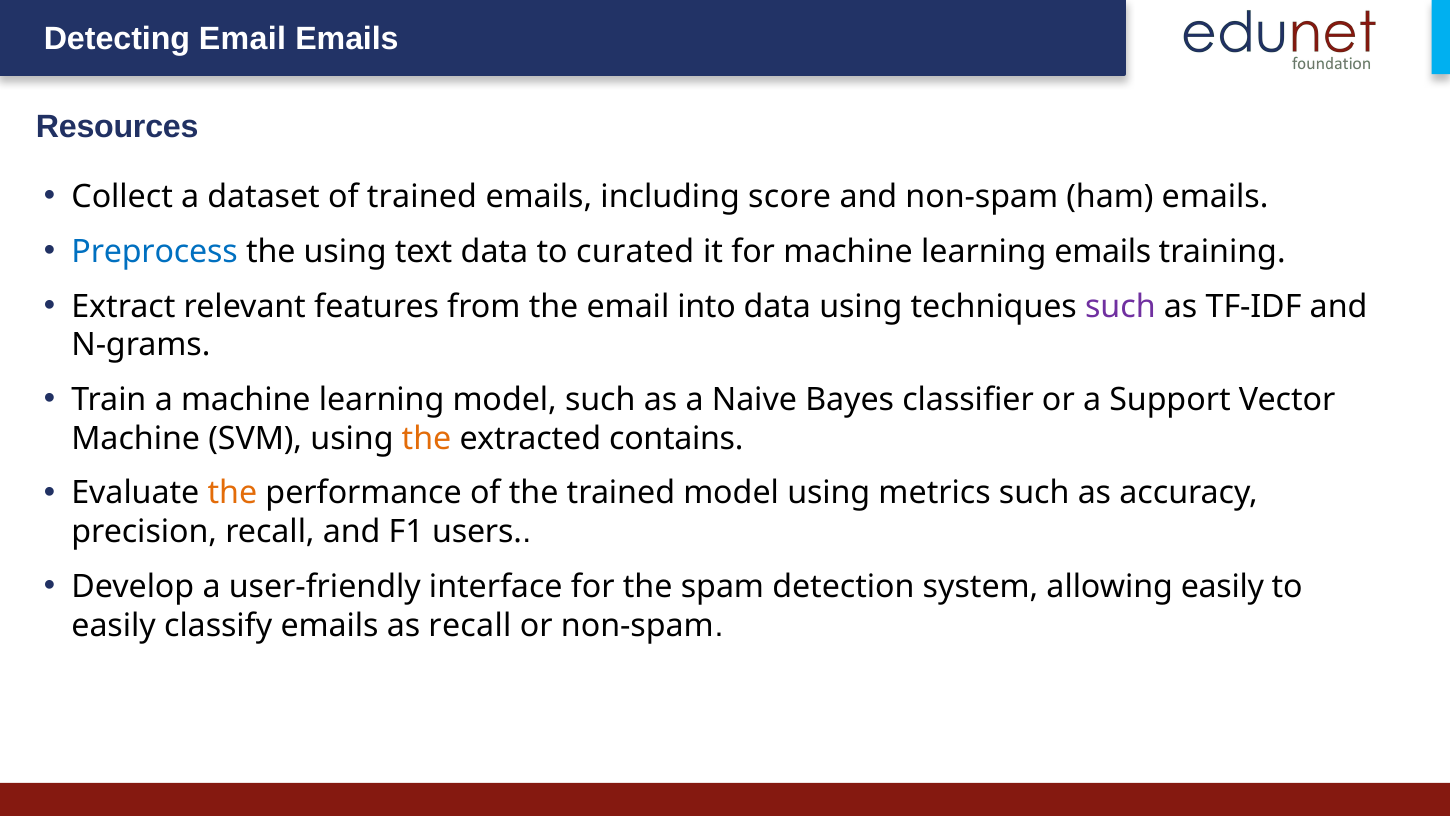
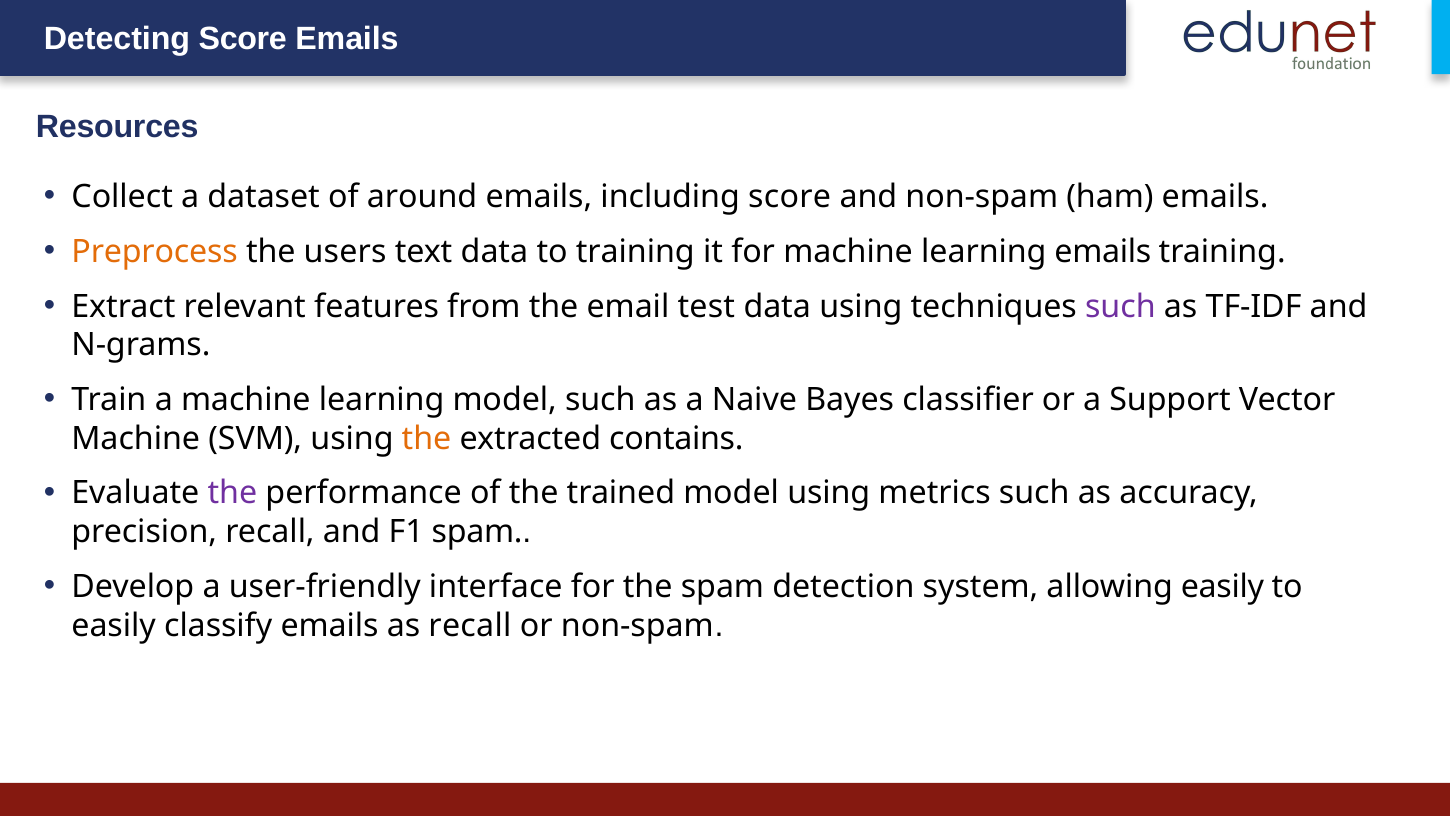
Email: Email -> Score (243, 39)
of trained: trained -> around (422, 197)
Preprocess colour: blue -> orange (155, 252)
the using: using -> users (345, 252)
to curated: curated -> training (635, 252)
into: into -> test (706, 306)
the colour: orange -> purple (232, 493)
F1 users: users -> spam (477, 532)
